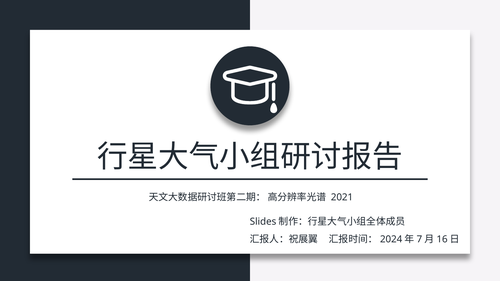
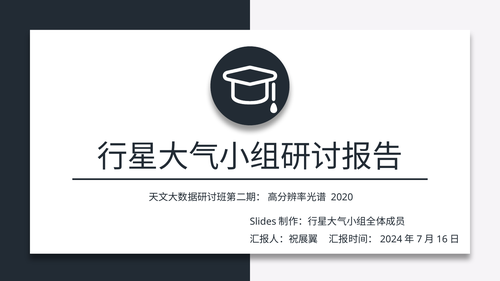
2021: 2021 -> 2020 (342, 198)
